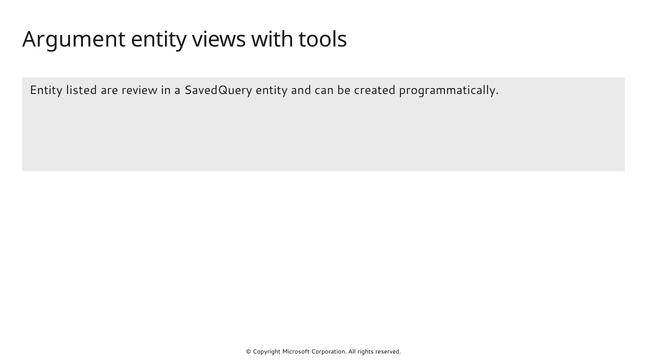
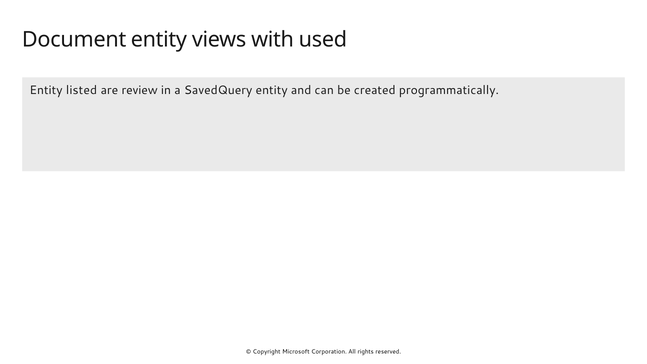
Argument: Argument -> Document (74, 40)
tools: tools -> used (323, 40)
